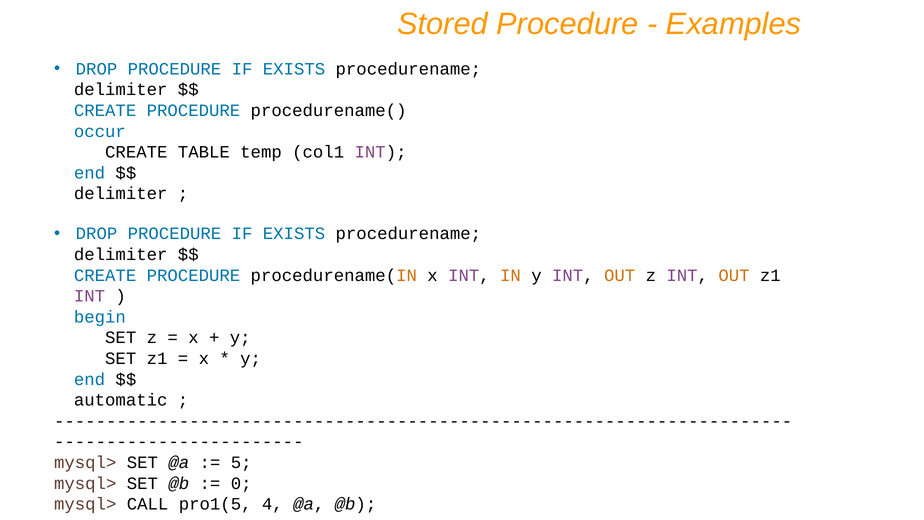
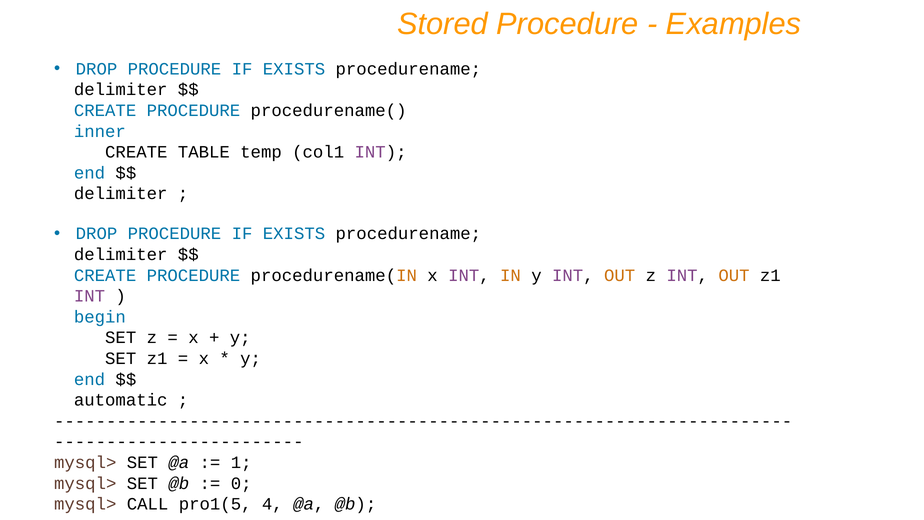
occur: occur -> inner (100, 131)
5: 5 -> 1 (241, 462)
